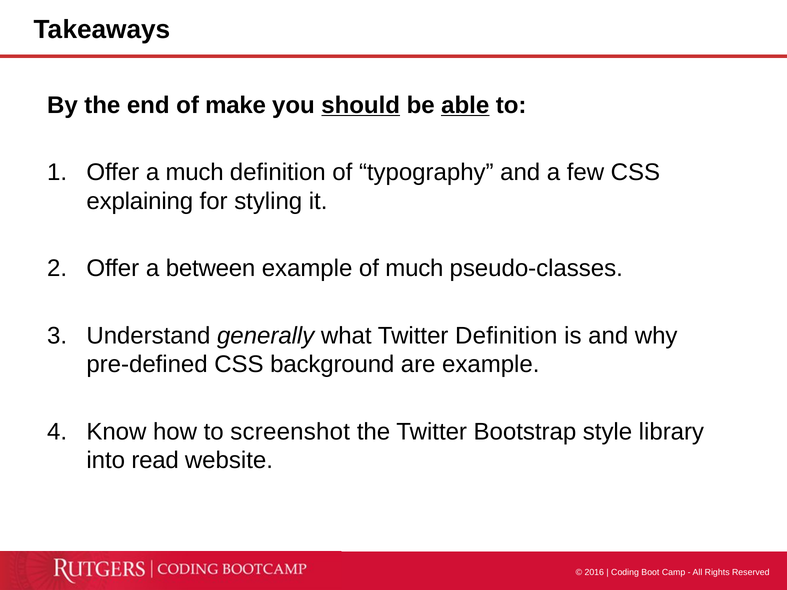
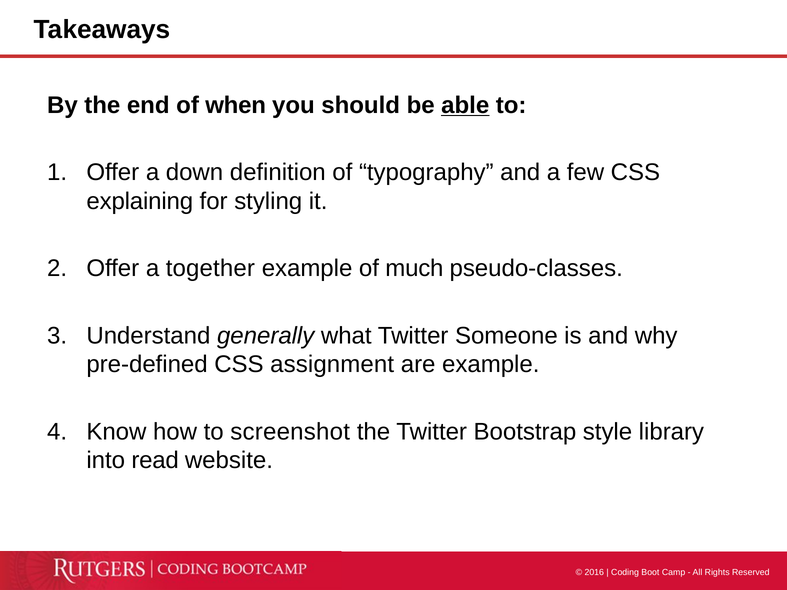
make: make -> when (236, 105)
should underline: present -> none (361, 105)
a much: much -> down (194, 172)
between: between -> together (210, 269)
Twitter Definition: Definition -> Someone (506, 336)
background: background -> assignment (332, 365)
